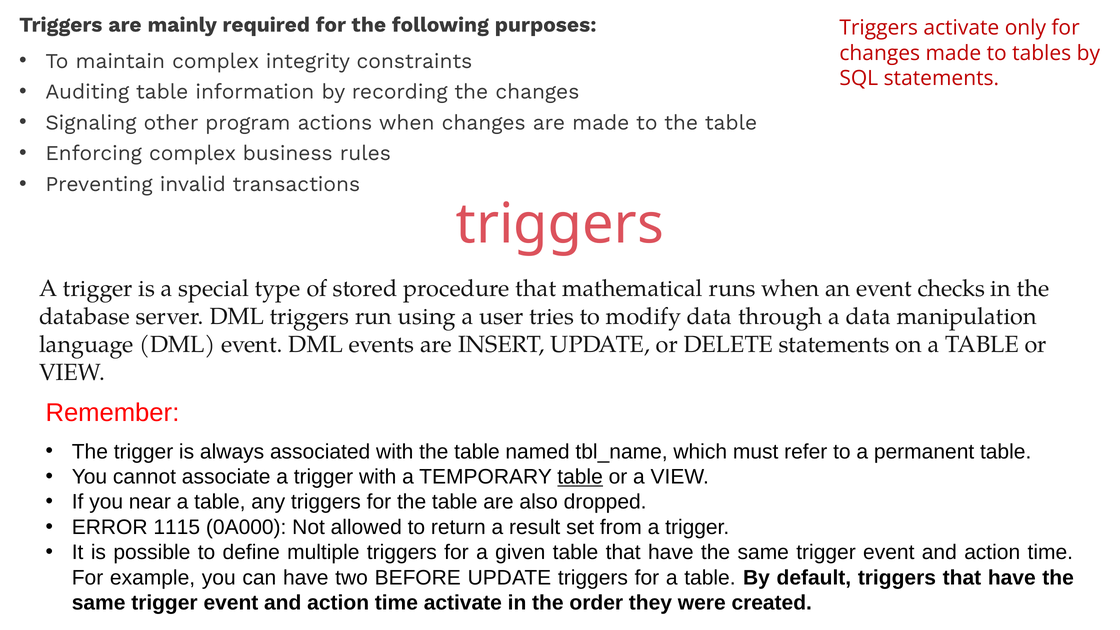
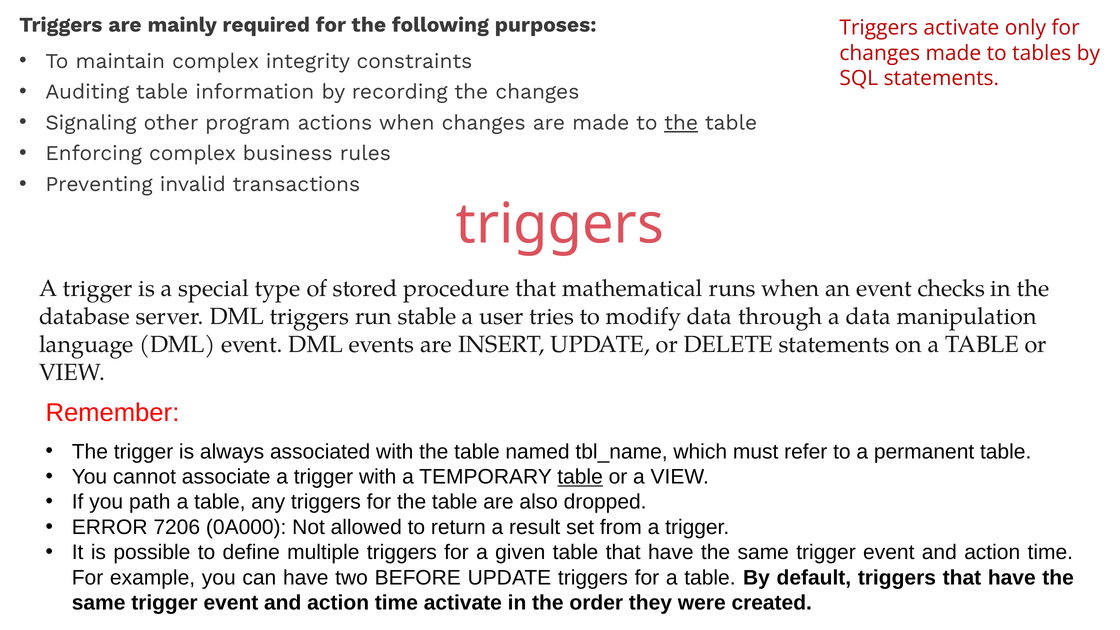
the underline: none -> present (681, 123)
using: using -> stable (427, 316)
near: near -> path (150, 502)
1115: 1115 -> 7206 (177, 527)
